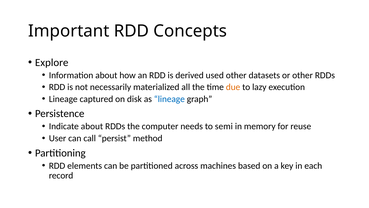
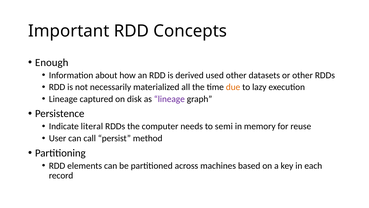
Explore: Explore -> Enough (52, 62)
lineage colour: blue -> purple (169, 99)
Indicate about: about -> literal (92, 126)
